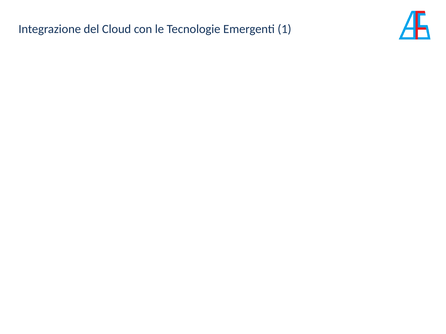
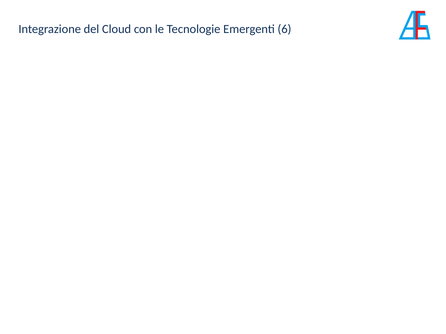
1: 1 -> 6 (284, 29)
